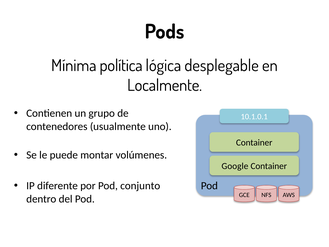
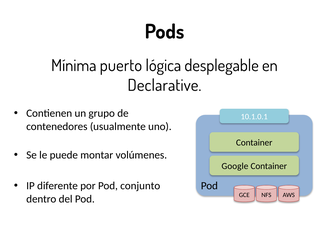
política: política -> puerto (121, 66)
Localmente: Localmente -> Declarative (164, 85)
